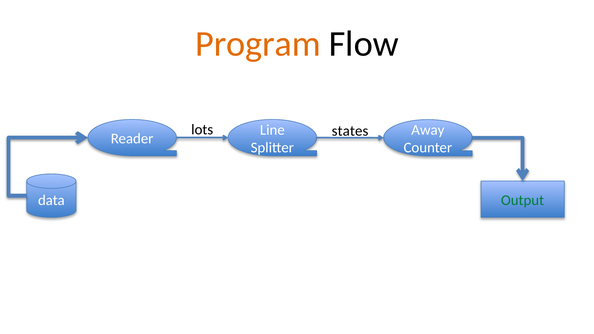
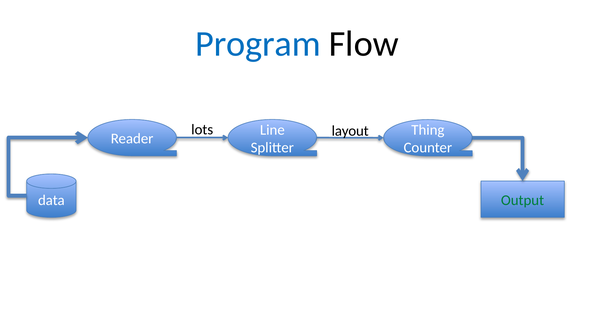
Program colour: orange -> blue (258, 44)
Away: Away -> Thing (428, 130)
states: states -> layout (350, 131)
